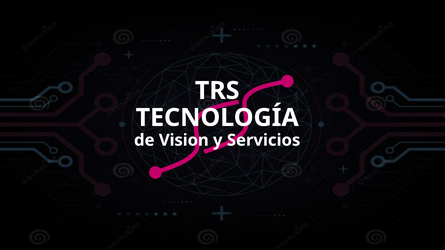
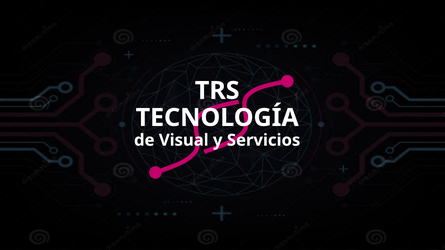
Vision: Vision -> Visual (184, 140)
